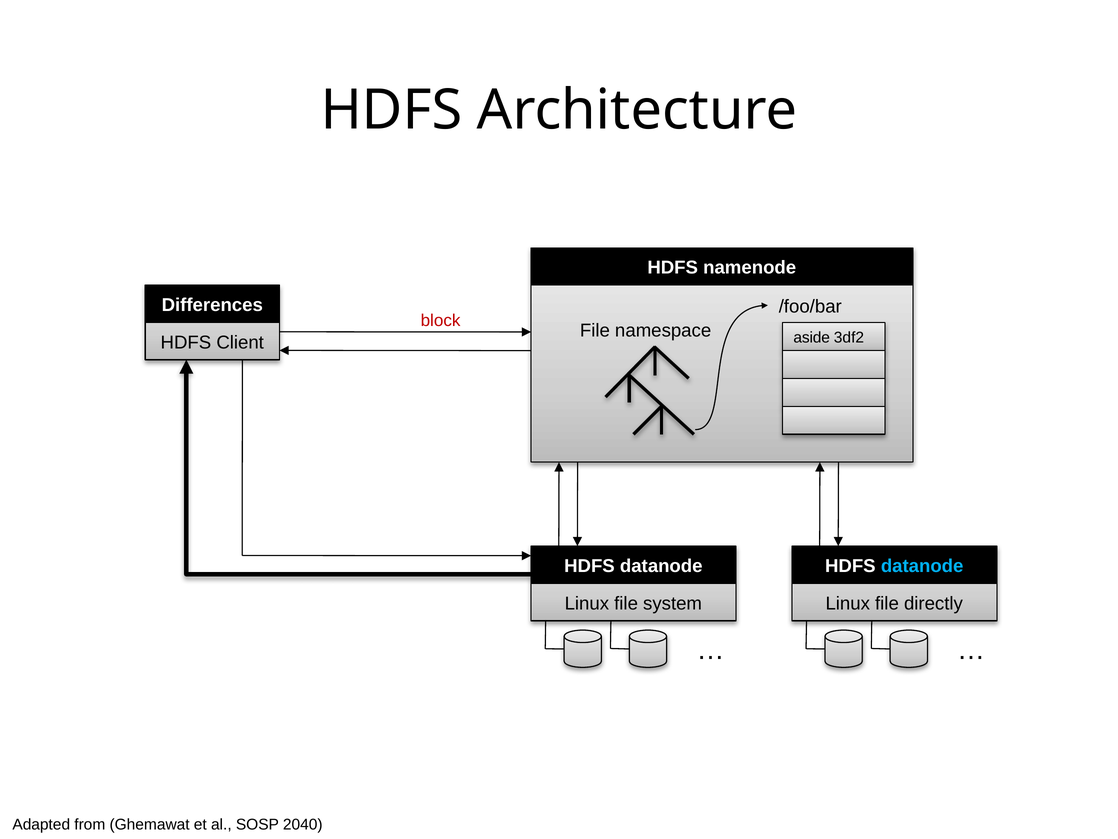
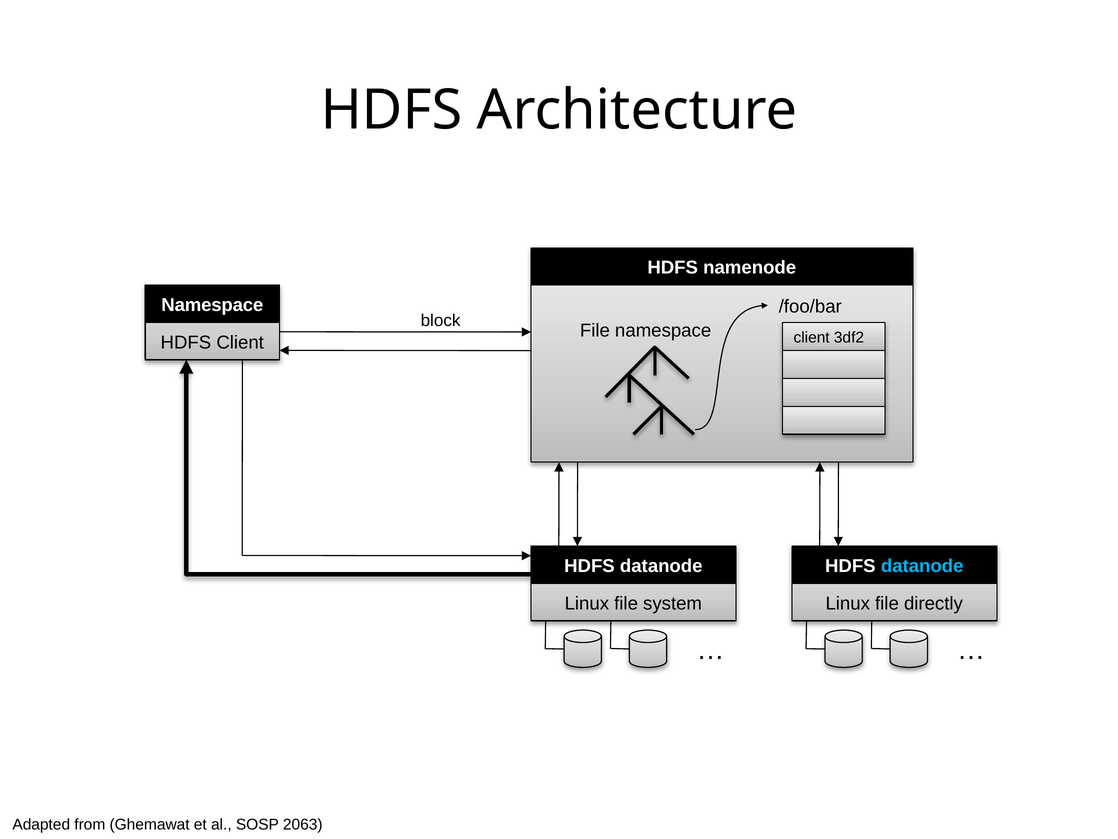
Differences: Differences -> Namespace (212, 305)
block colour: red -> black (441, 321)
aside: aside -> client (812, 337)
2040: 2040 -> 2063 (303, 824)
